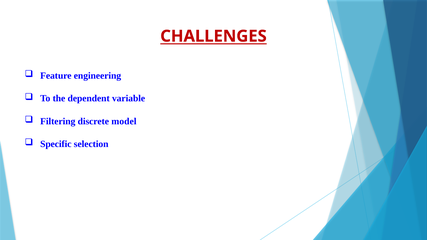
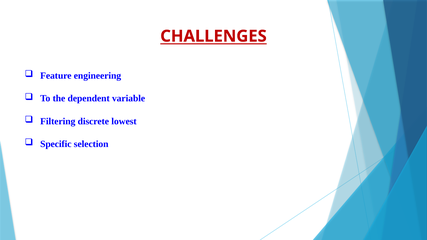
model: model -> lowest (124, 121)
